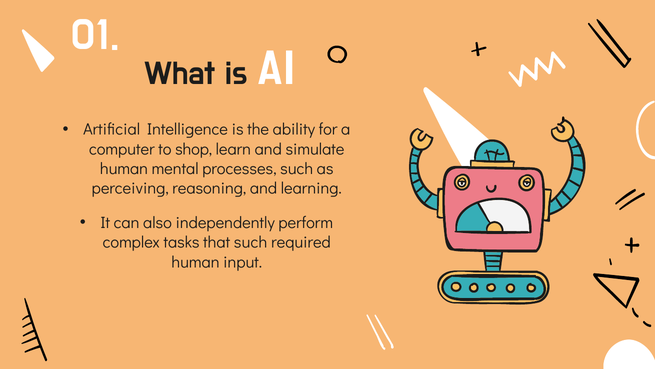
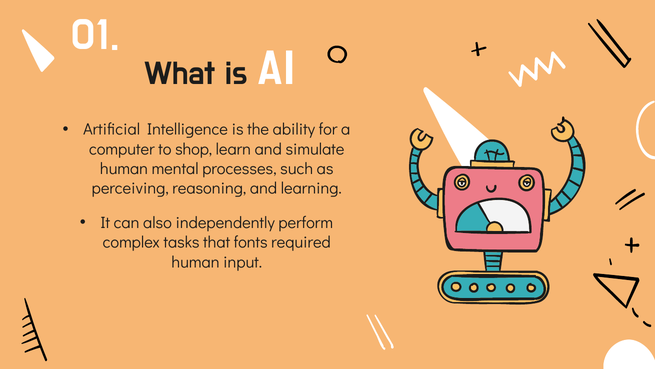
that such: such -> fonts (251, 242)
